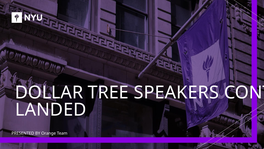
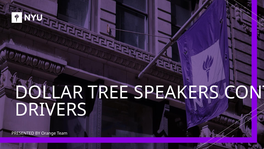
LANDED: LANDED -> DRIVERS (51, 109)
